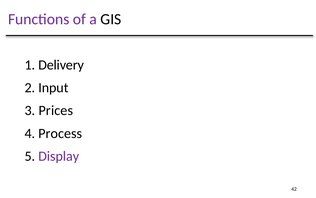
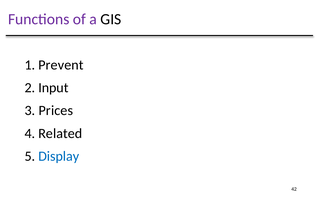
Delivery: Delivery -> Prevent (61, 65)
Process: Process -> Related (60, 133)
Display colour: purple -> blue (59, 156)
